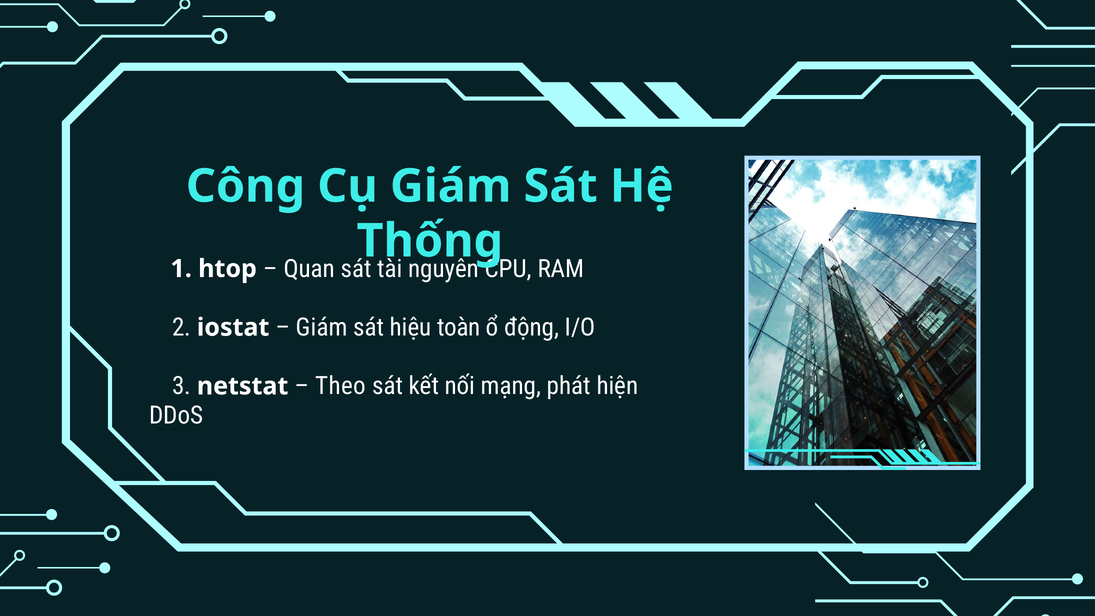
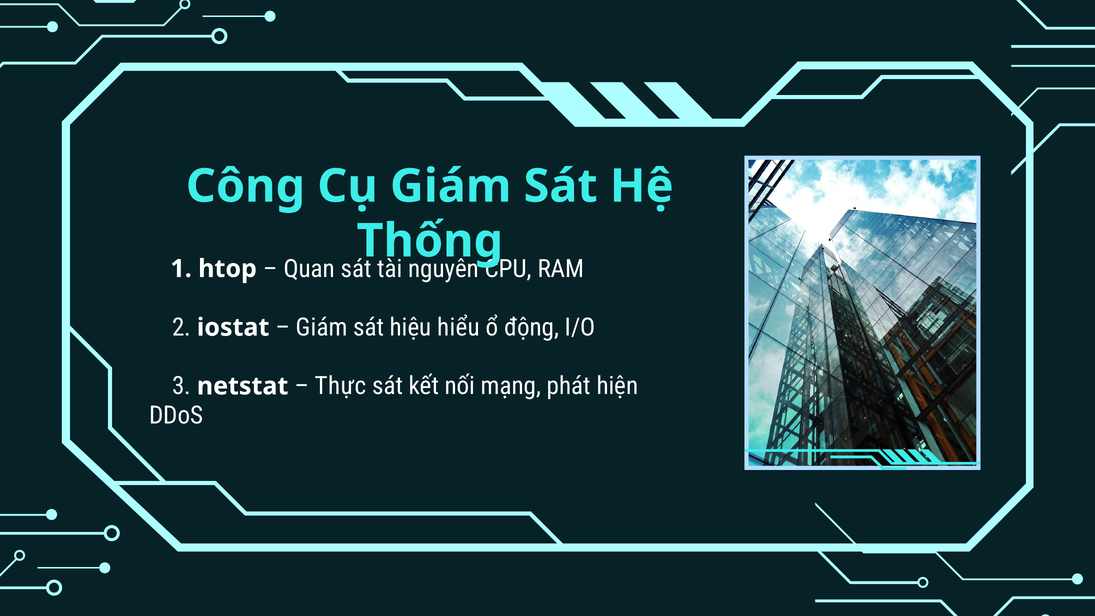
toàn: toàn -> hiểu (459, 327)
Theo: Theo -> Thực (341, 386)
